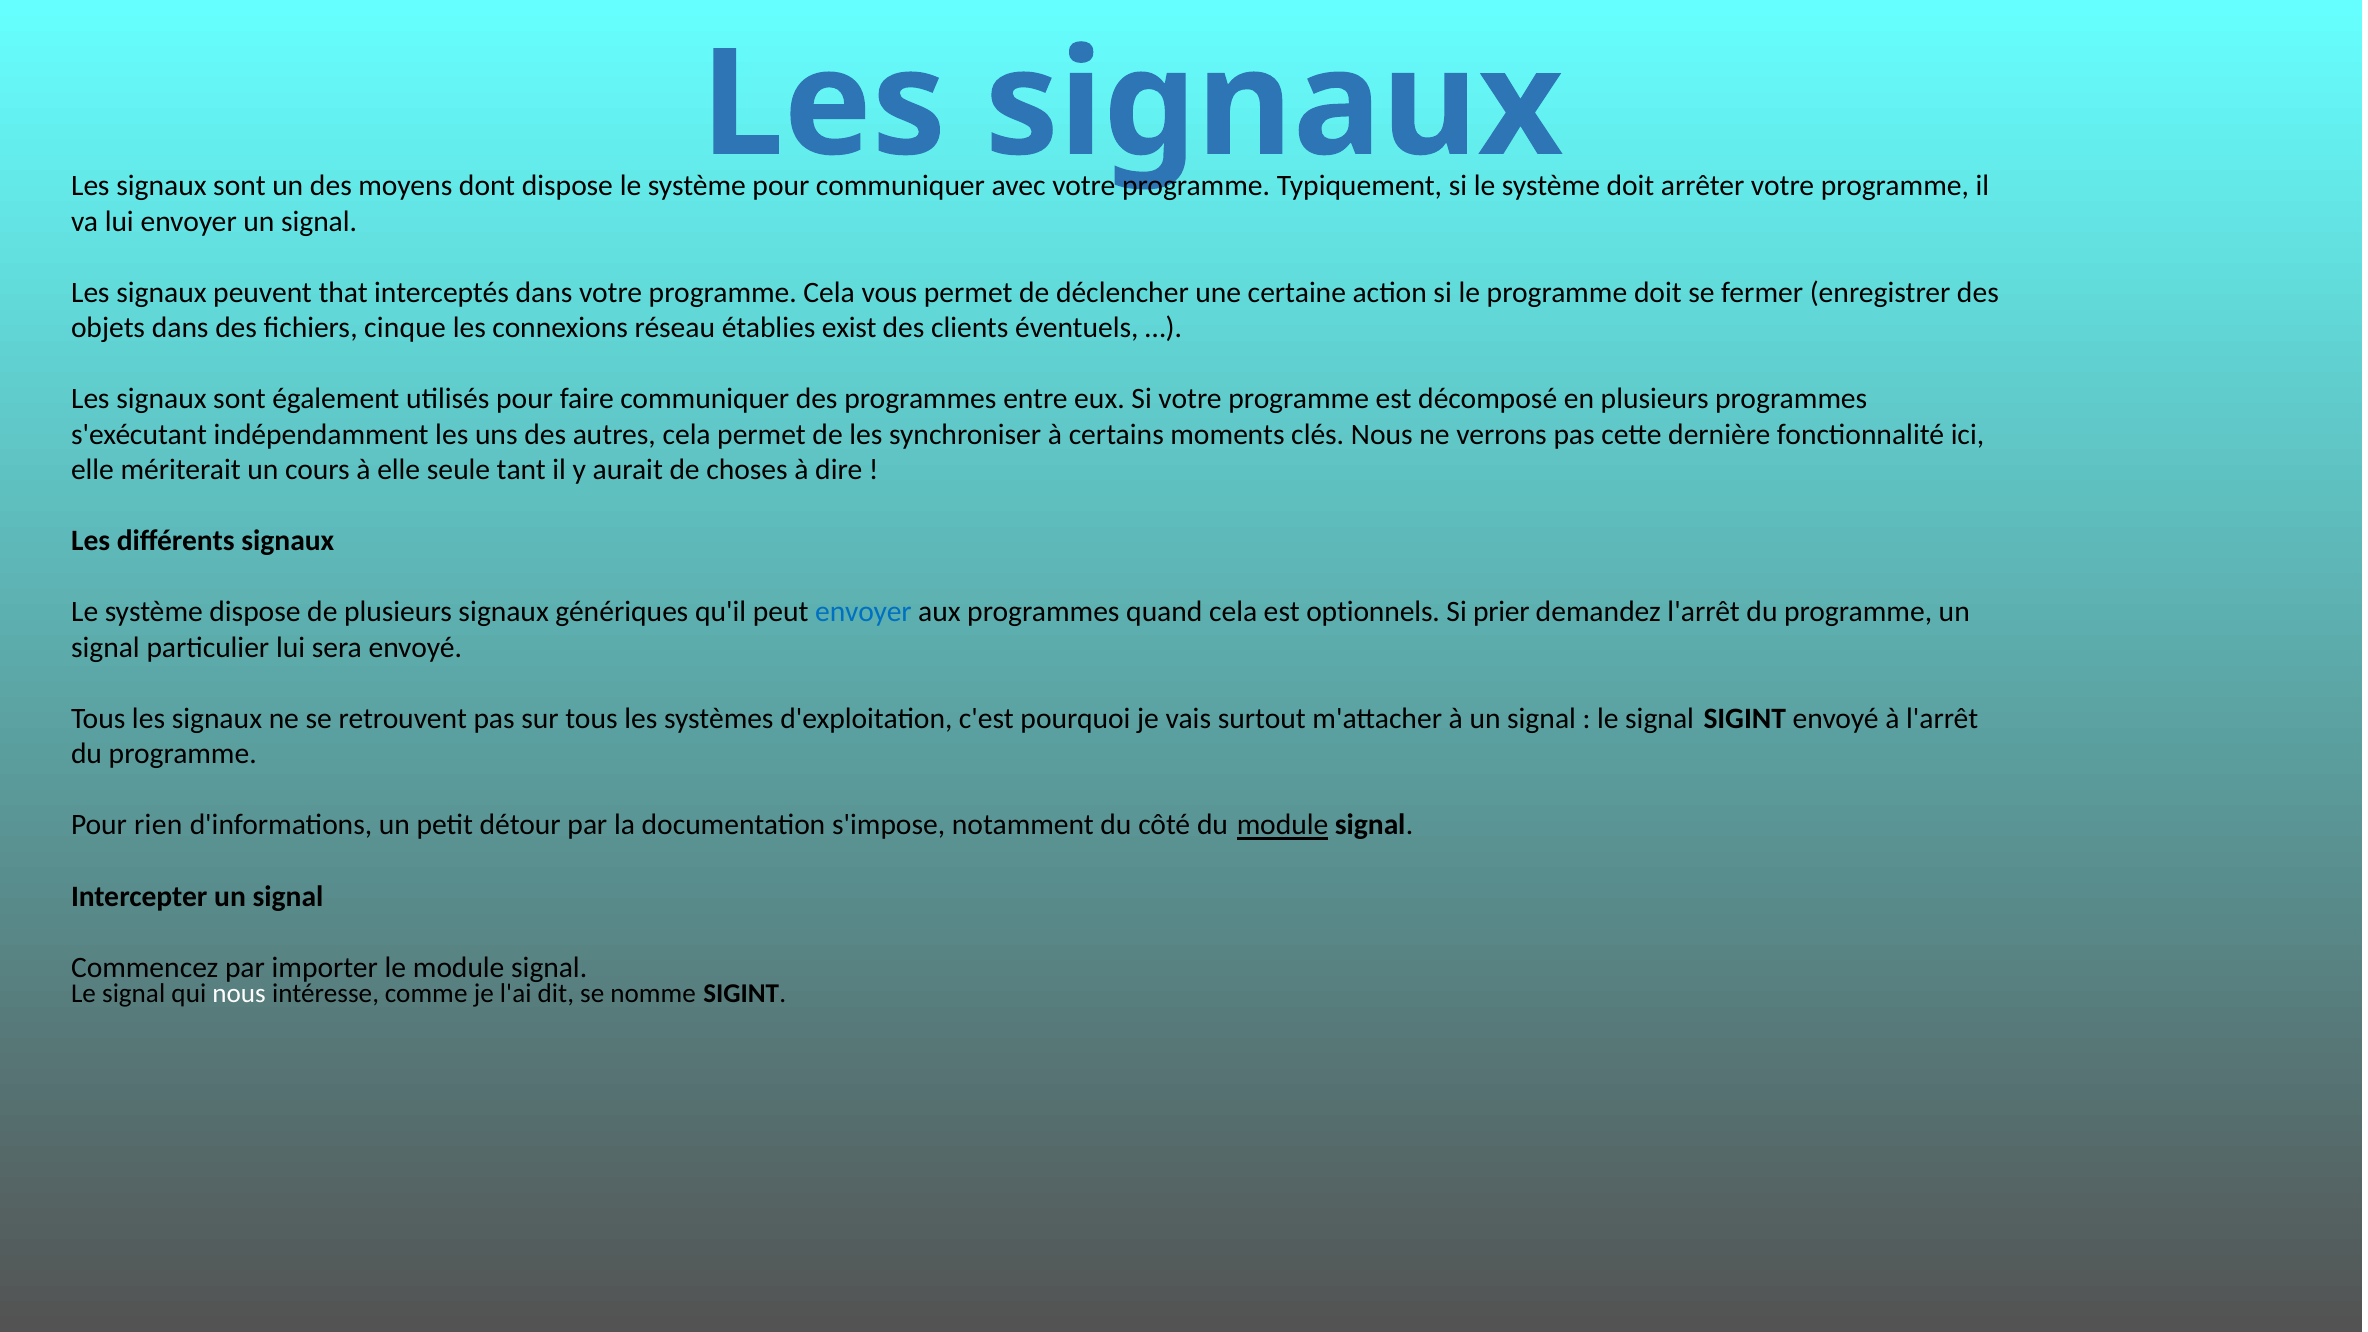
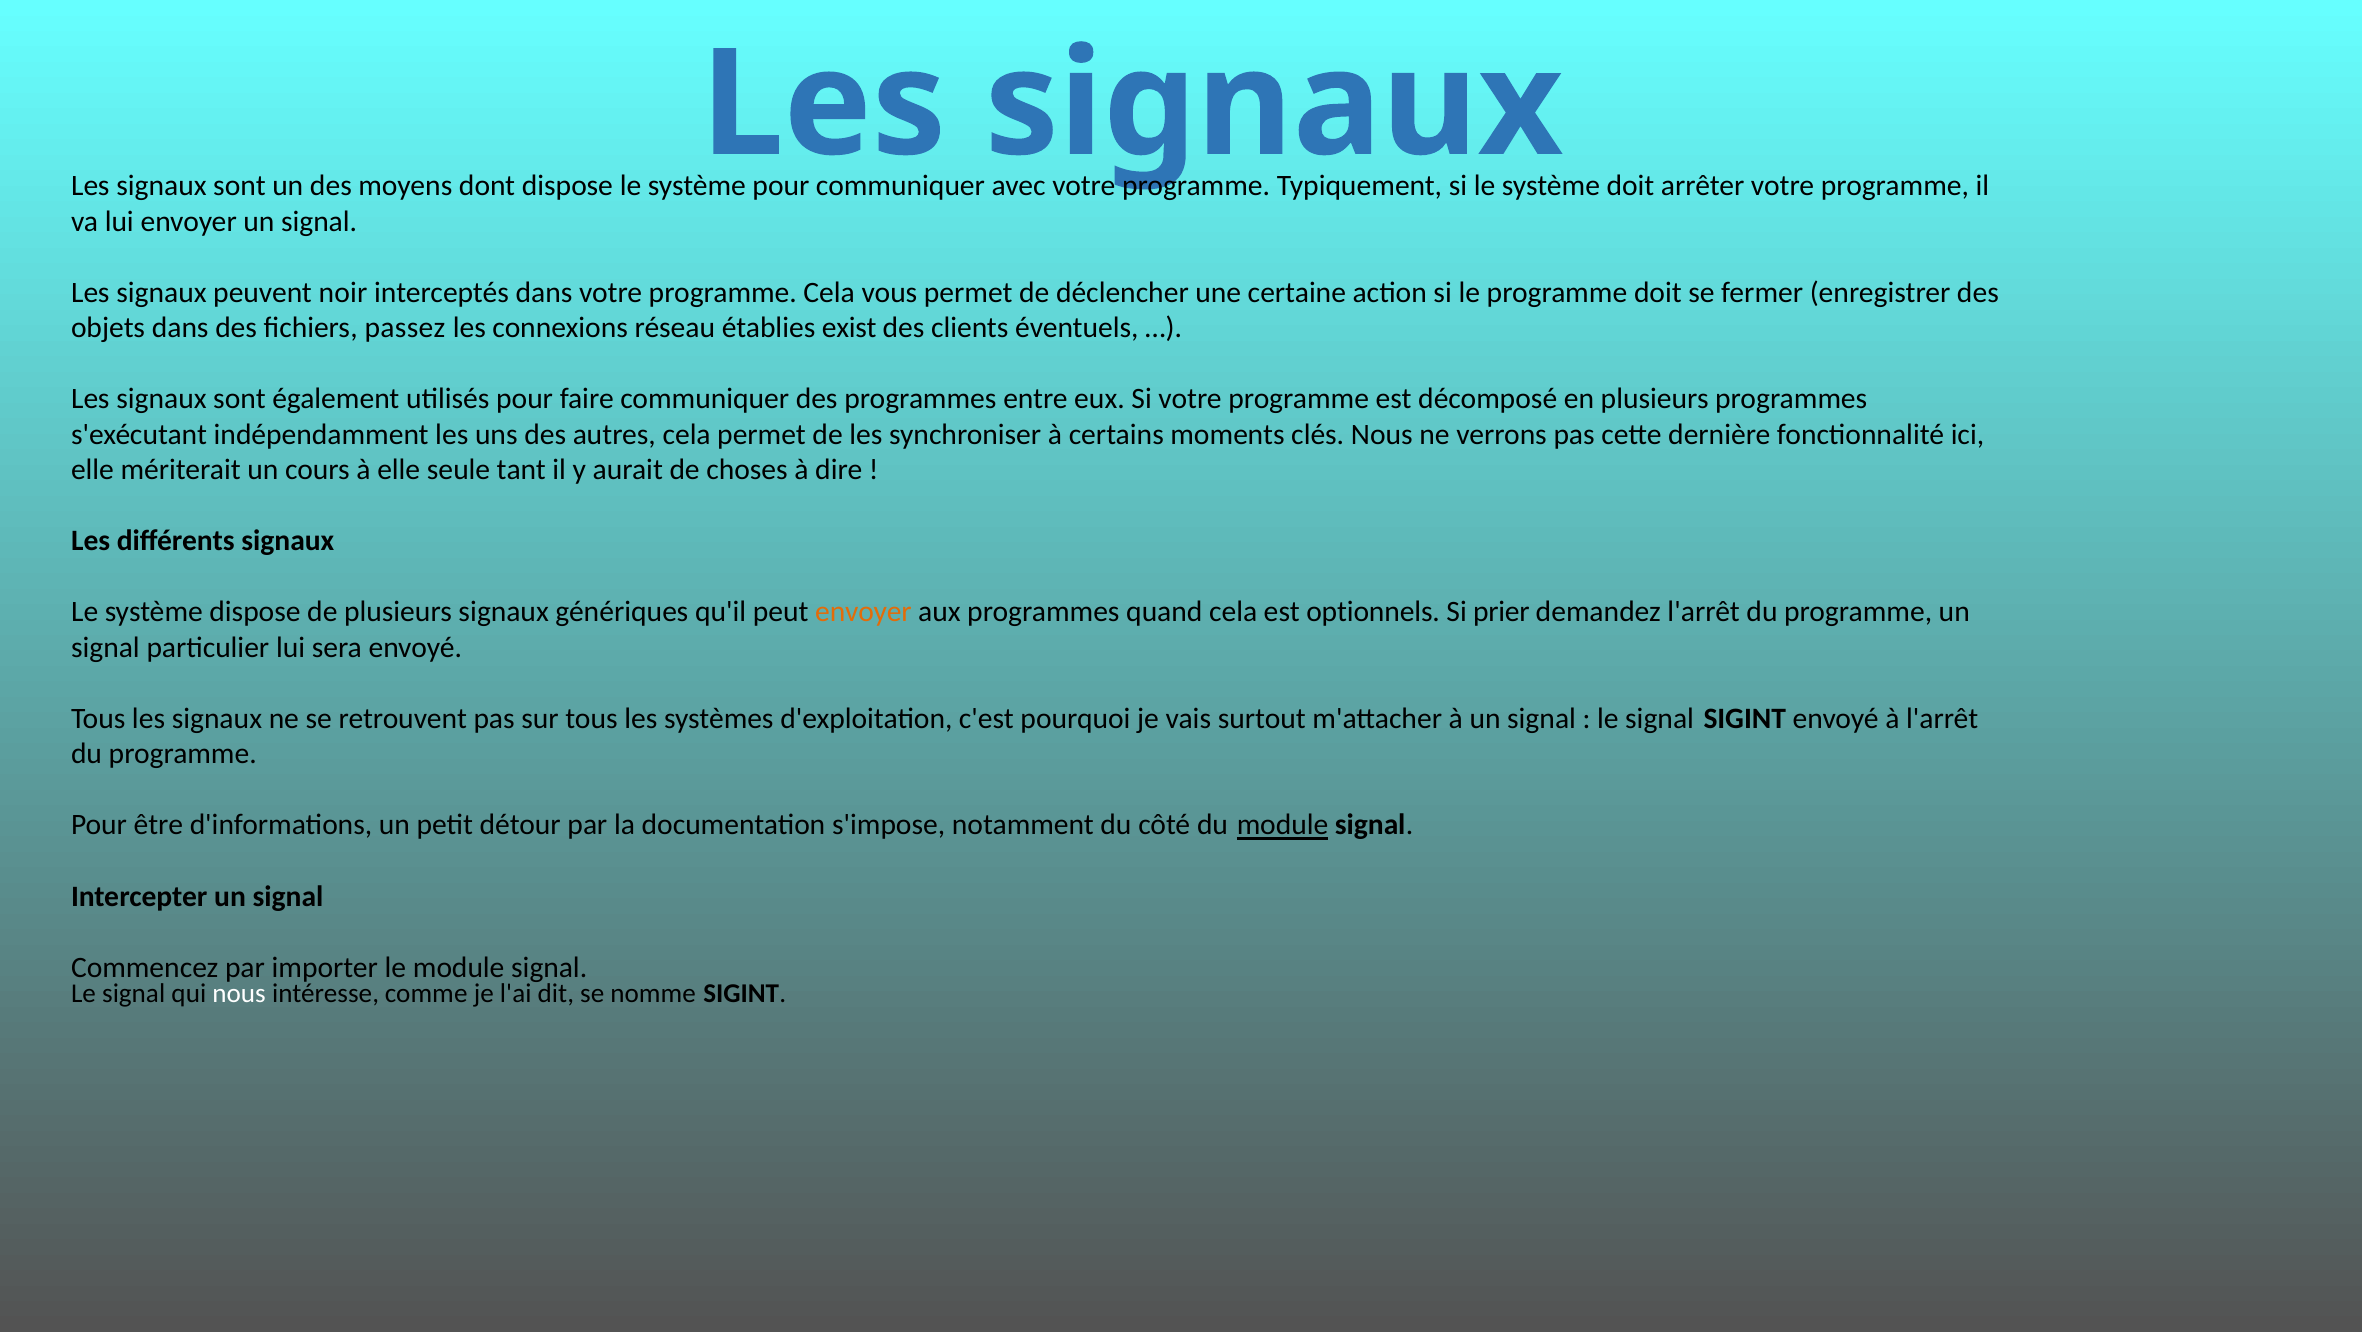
that: that -> noir (343, 292)
cinque: cinque -> passez (405, 328)
envoyer colour: blue -> orange (864, 612)
rien: rien -> être (158, 825)
